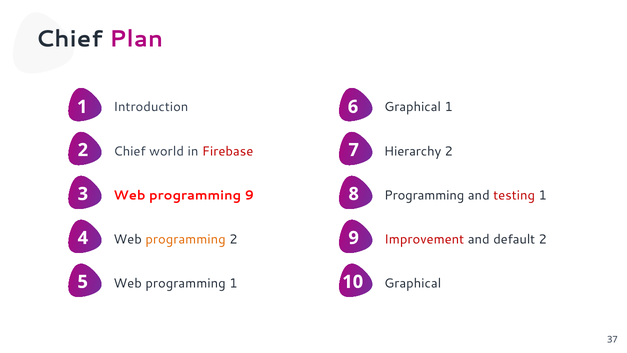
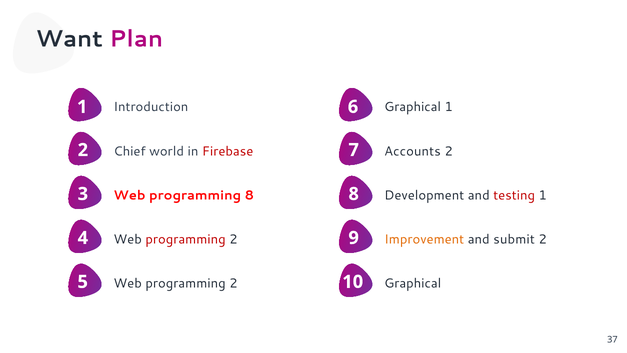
Chief: Chief -> Want (69, 39)
Hierarchy: Hierarchy -> Accounts (412, 151)
programming 9: 9 -> 8 (249, 195)
Programming: Programming -> Development (424, 195)
programming colour: orange -> red (186, 239)
Improvement colour: red -> orange (424, 239)
default: default -> submit (514, 239)
1: 1 -> 2 (233, 283)
